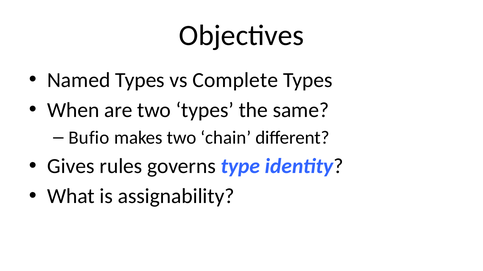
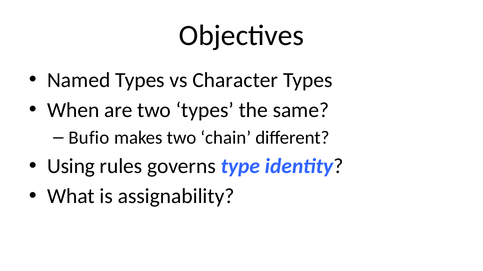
Complete: Complete -> Character (235, 80)
Gives: Gives -> Using (71, 167)
